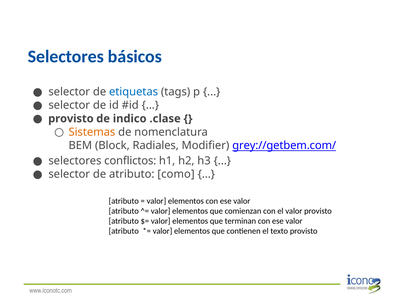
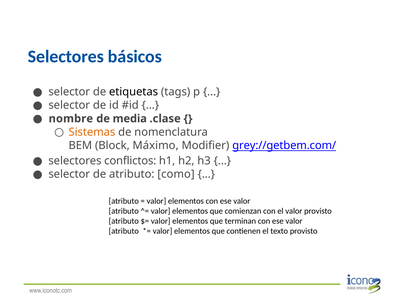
etiquetas colour: blue -> black (134, 92)
provisto: provisto -> nombre (71, 118)
indico: indico -> media (130, 118)
Radiales: Radiales -> Máximo (156, 145)
